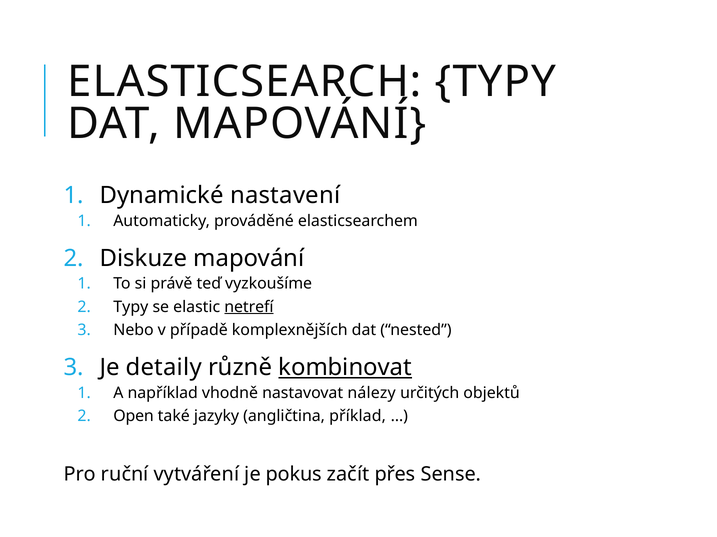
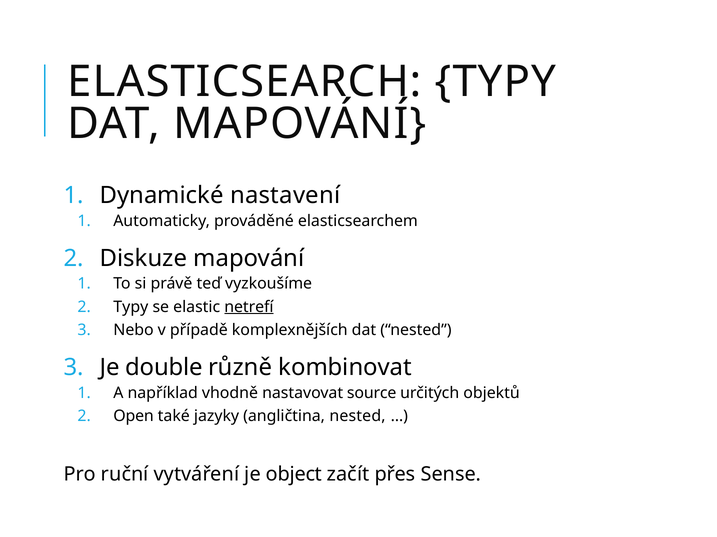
detaily: detaily -> double (164, 368)
kombinovat underline: present -> none (345, 368)
nálezy: nálezy -> source (372, 393)
angličtina příklad: příklad -> nested (358, 417)
pokus: pokus -> object (294, 475)
